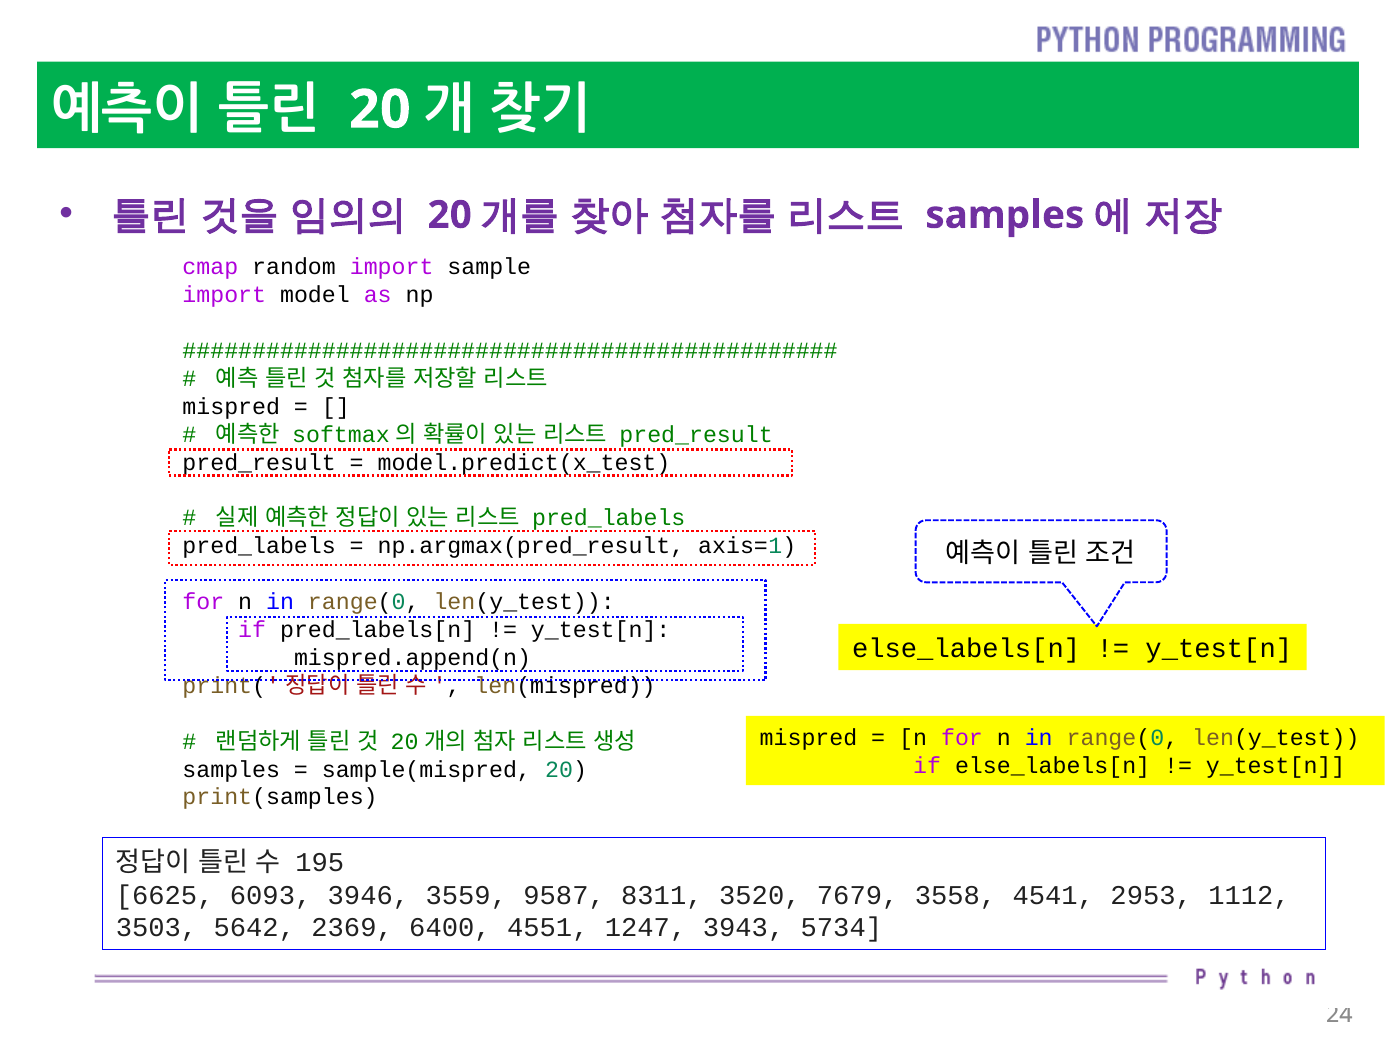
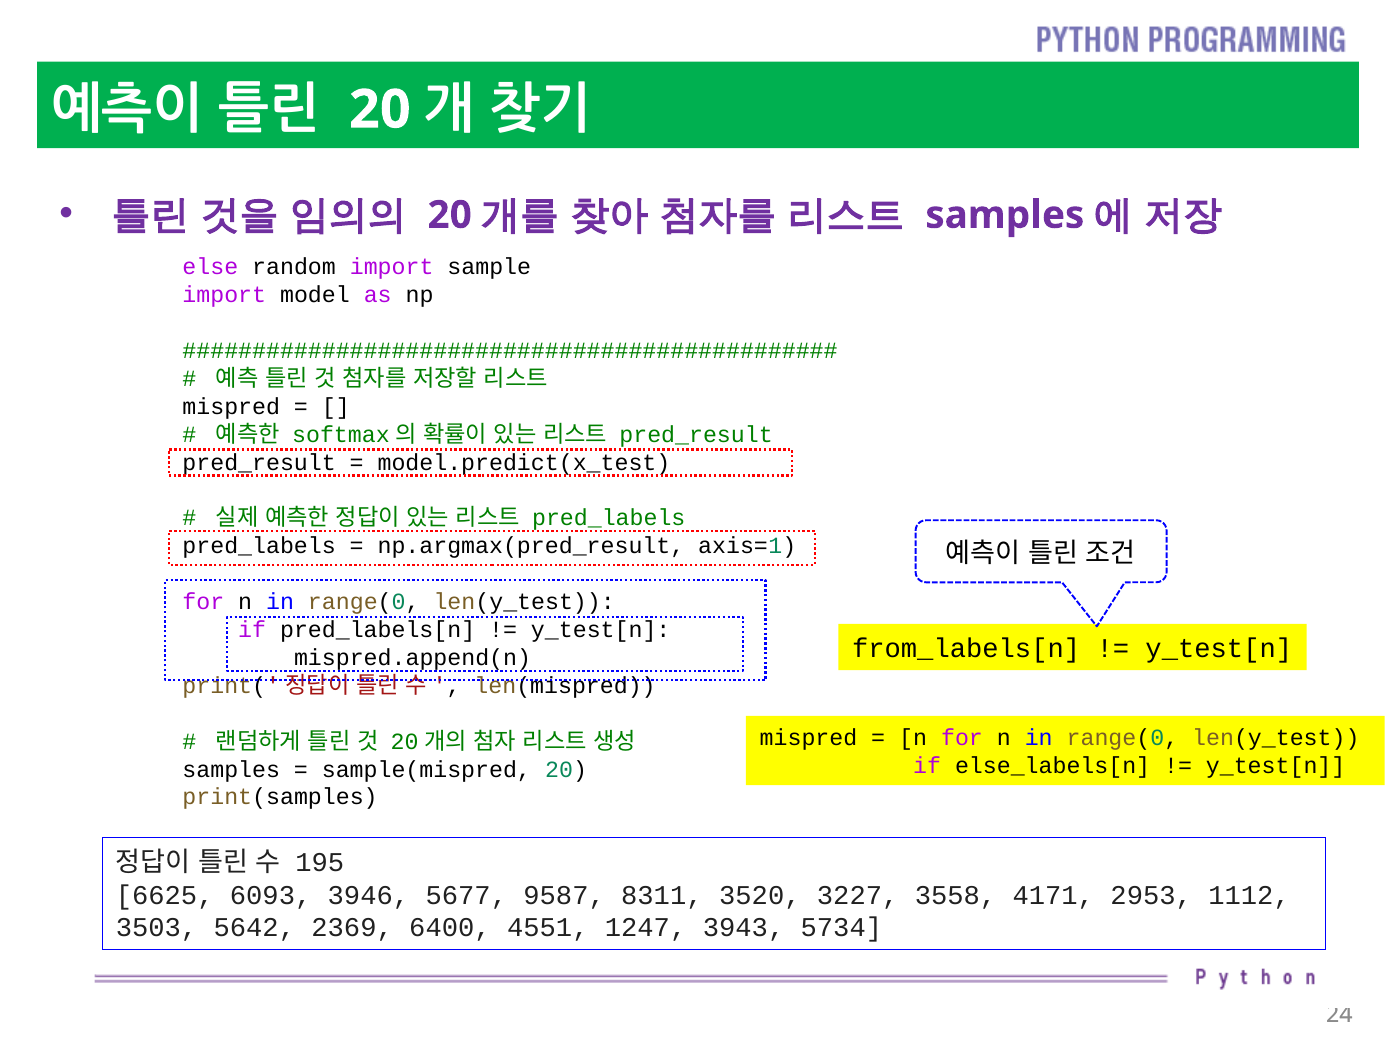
cmap: cmap -> else (210, 267)
else_labels[n: else_labels[n -> from_labels[n (966, 649)
3559: 3559 -> 5677 (466, 896)
7679: 7679 -> 3227 (858, 896)
4541: 4541 -> 4171 (1053, 896)
